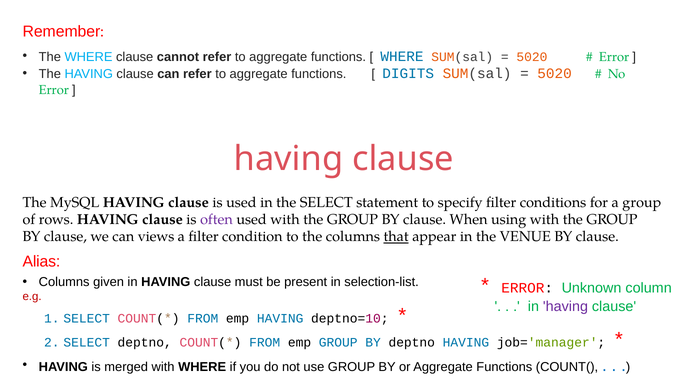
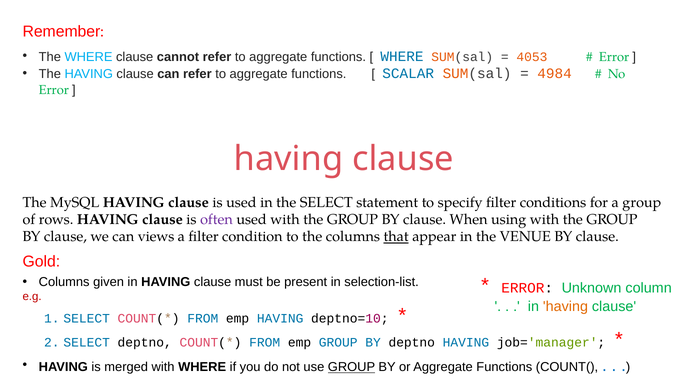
5020: 5020 -> 4053 (532, 57)
DIGITS: DIGITS -> SCALAR (408, 74)
5020: 5020 -> 4984 (555, 74)
Alias: Alias -> Gold (41, 262)
having colour: purple -> orange (565, 306)
GROUP underline: none -> present (352, 367)
